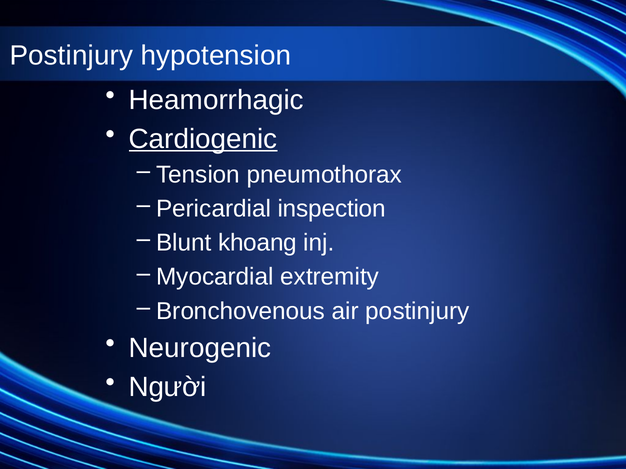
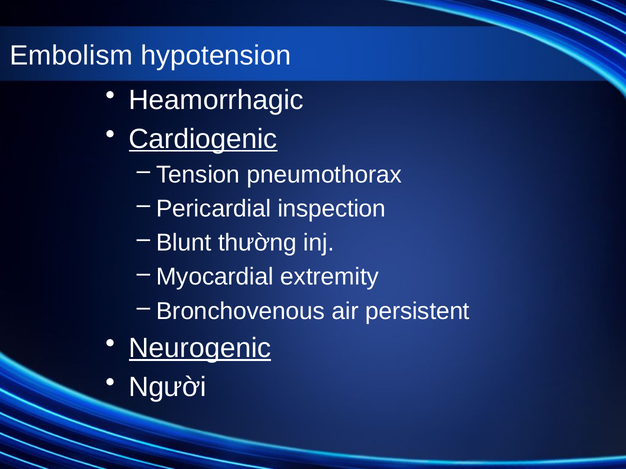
Postinjury: Postinjury -> Embolism (71, 56)
khoang: khoang -> thường (258, 243)
air postinjury: postinjury -> persistent (418, 311)
Neurogenic underline: none -> present (200, 349)
